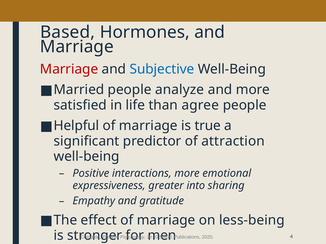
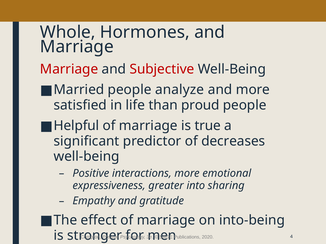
Based: Based -> Whole (68, 32)
Subjective colour: blue -> red (162, 69)
agree: agree -> proud (200, 105)
attraction: attraction -> decreases (233, 141)
less-being: less-being -> into-being (252, 221)
